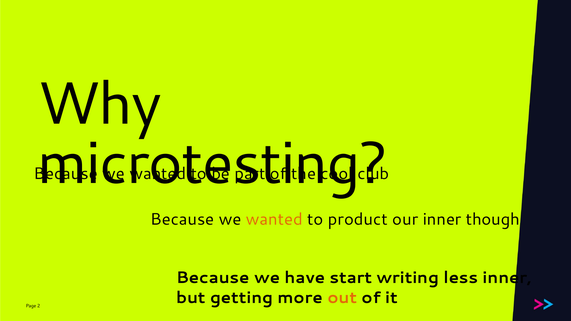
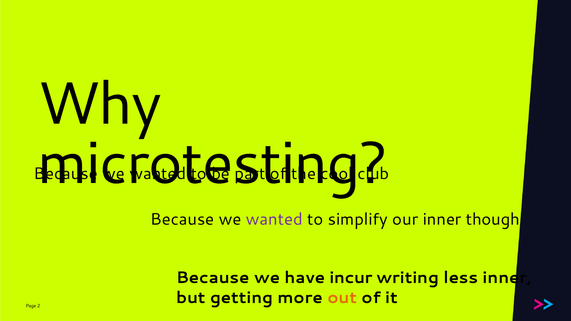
wanted colour: orange -> purple (274, 219)
product: product -> simplify (358, 219)
start: start -> incur (351, 278)
